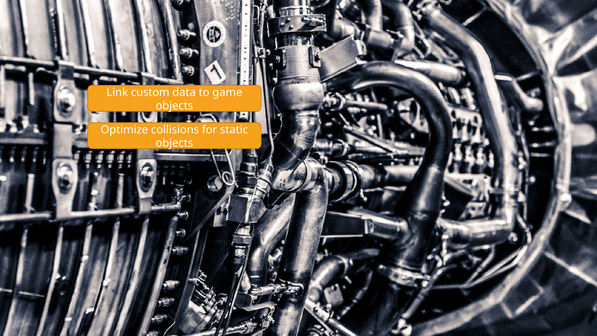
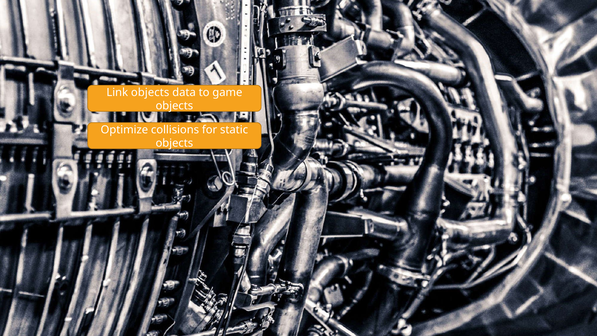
Link custom: custom -> objects (150, 92)
